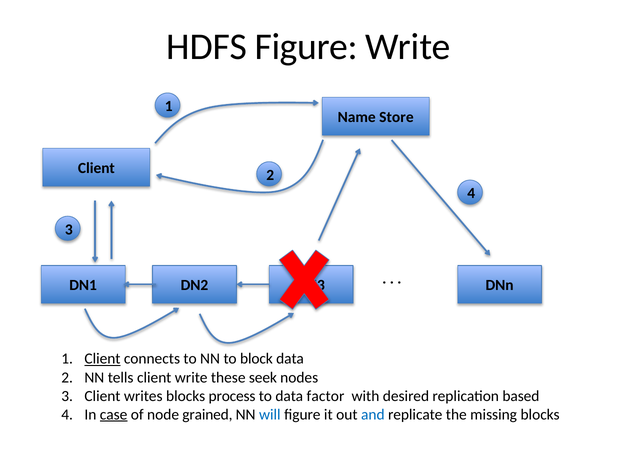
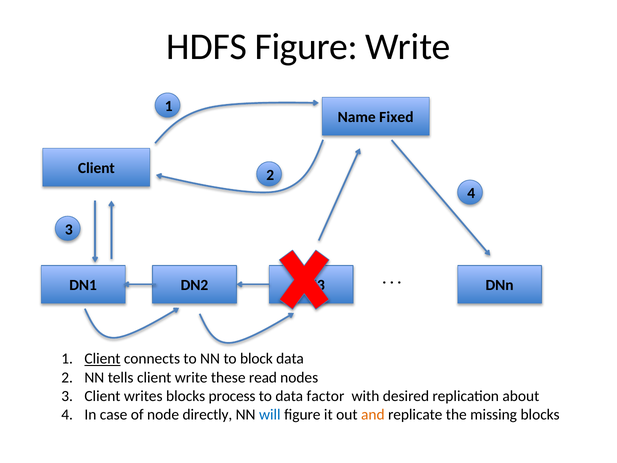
Store: Store -> Fixed (396, 117)
seek: seek -> read (263, 377)
based: based -> about (521, 396)
case underline: present -> none (114, 414)
grained: grained -> directly (207, 414)
and colour: blue -> orange (373, 414)
